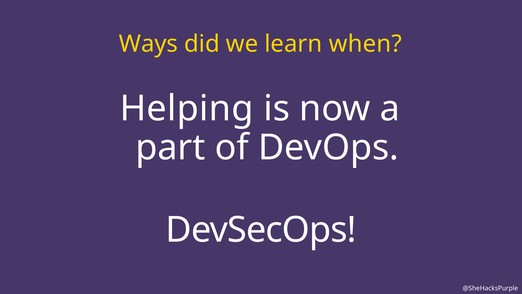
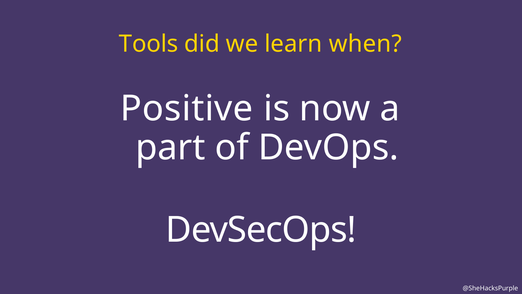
Ways: Ways -> Tools (149, 44)
Helping: Helping -> Positive (187, 109)
